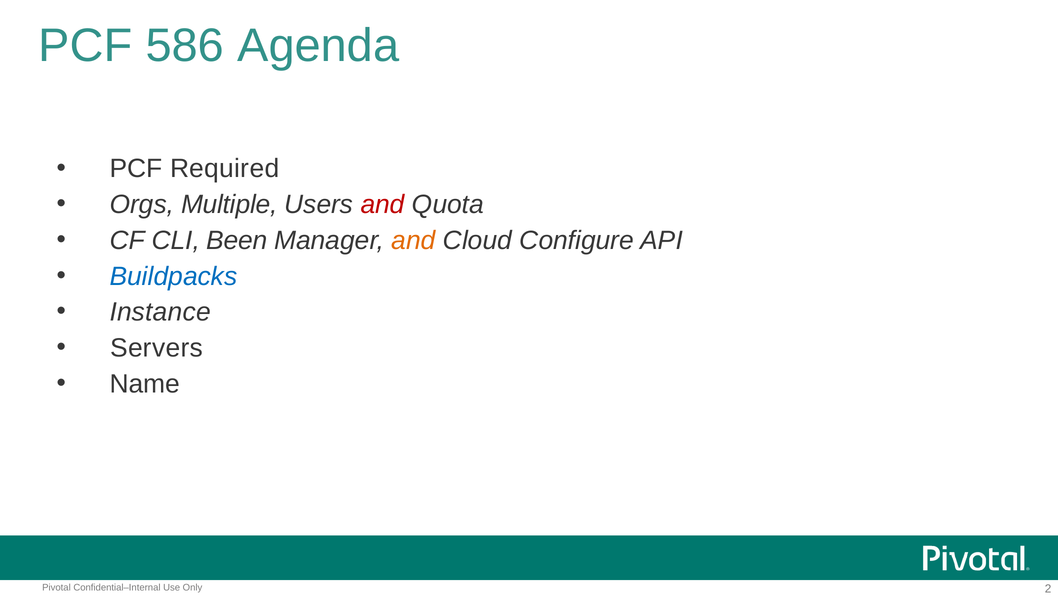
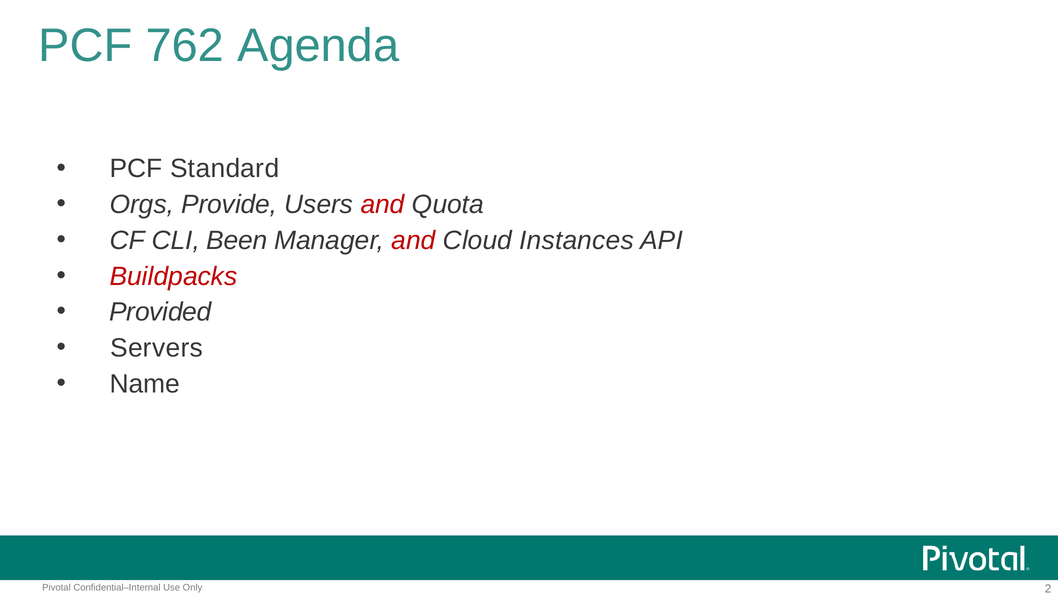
586: 586 -> 762 (185, 46)
Required: Required -> Standard (225, 169)
Multiple: Multiple -> Provide (229, 205)
and colour: orange -> red (414, 241)
Configure: Configure -> Instances (577, 241)
Buildpacks colour: blue -> red (173, 276)
Instance: Instance -> Provided (160, 312)
